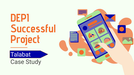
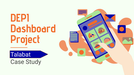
Successful: Successful -> Dashboard (33, 29)
